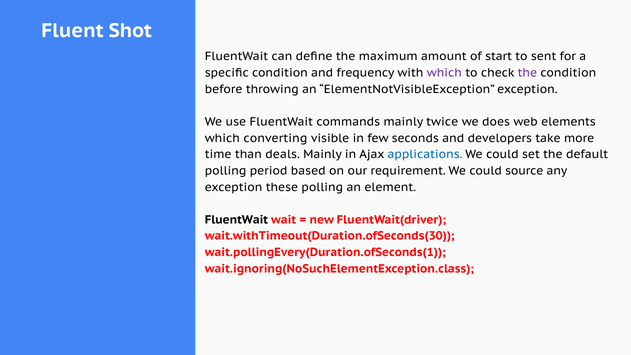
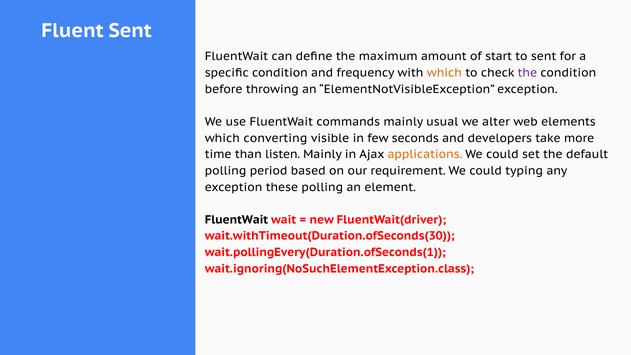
Fluent Shot: Shot -> Sent (130, 31)
which colour: purple -> orange (444, 73)
twice: twice -> usual (442, 122)
does: does -> alter (496, 122)
deals: deals -> listen (283, 154)
applications colour: blue -> orange (425, 154)
source: source -> typing (524, 171)
